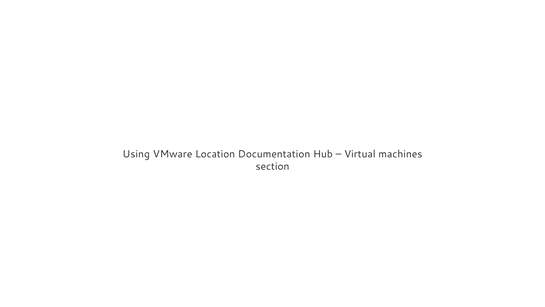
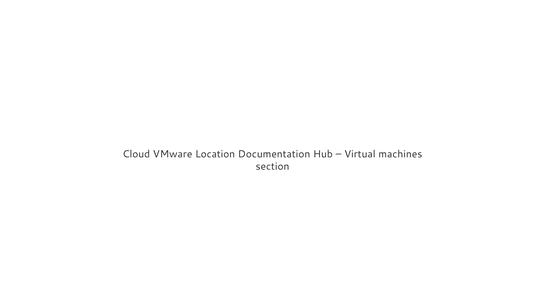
Using: Using -> Cloud (136, 154)
